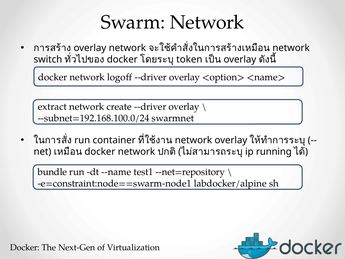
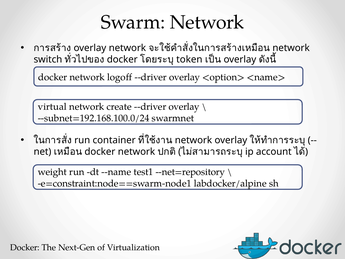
extract: extract -> virtual (52, 107)
running: running -> account (274, 152)
bundle: bundle -> weight (52, 172)
